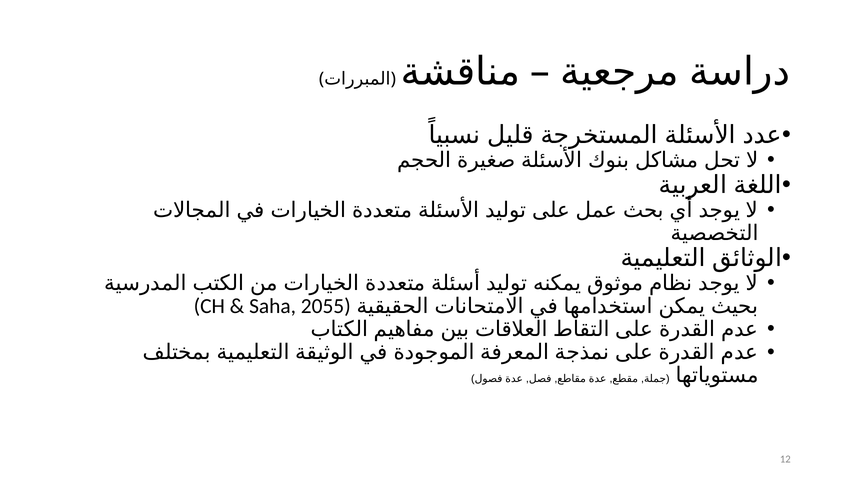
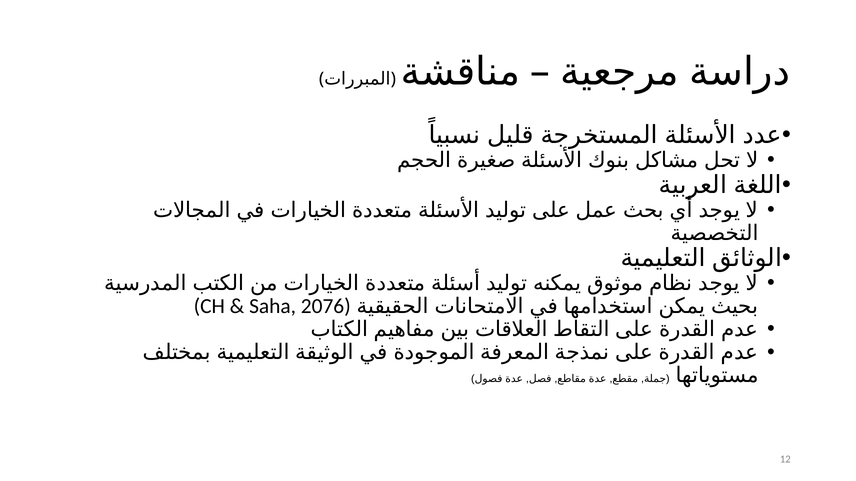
2055: 2055 -> 2076 (323, 307)
